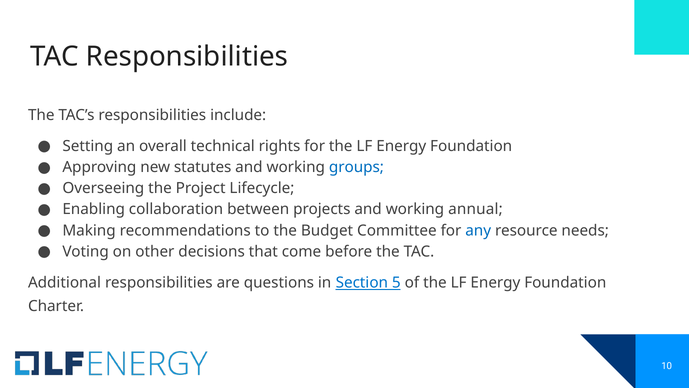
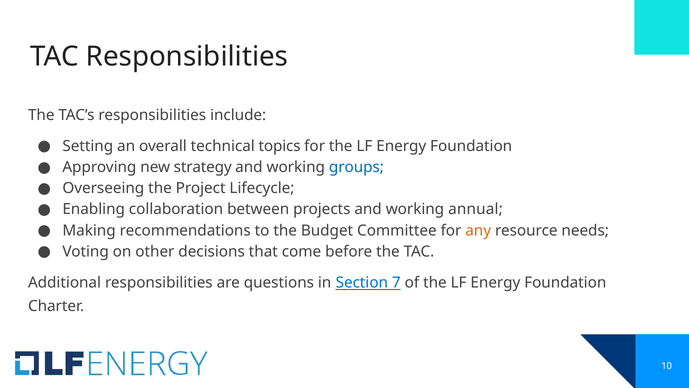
rights: rights -> topics (280, 146)
statutes: statutes -> strategy (203, 167)
any colour: blue -> orange (478, 230)
5: 5 -> 7 (396, 282)
